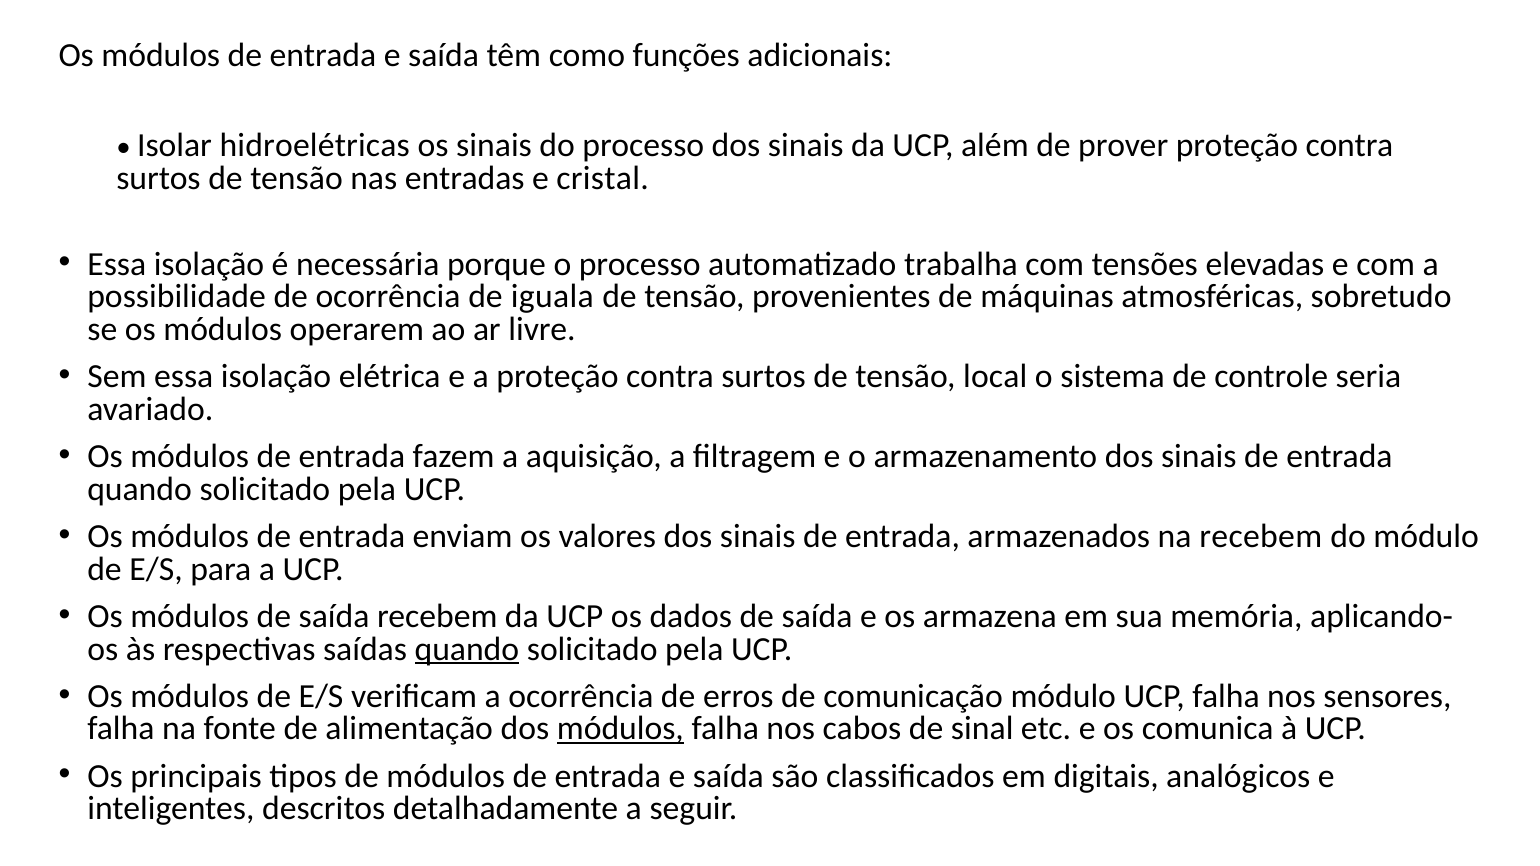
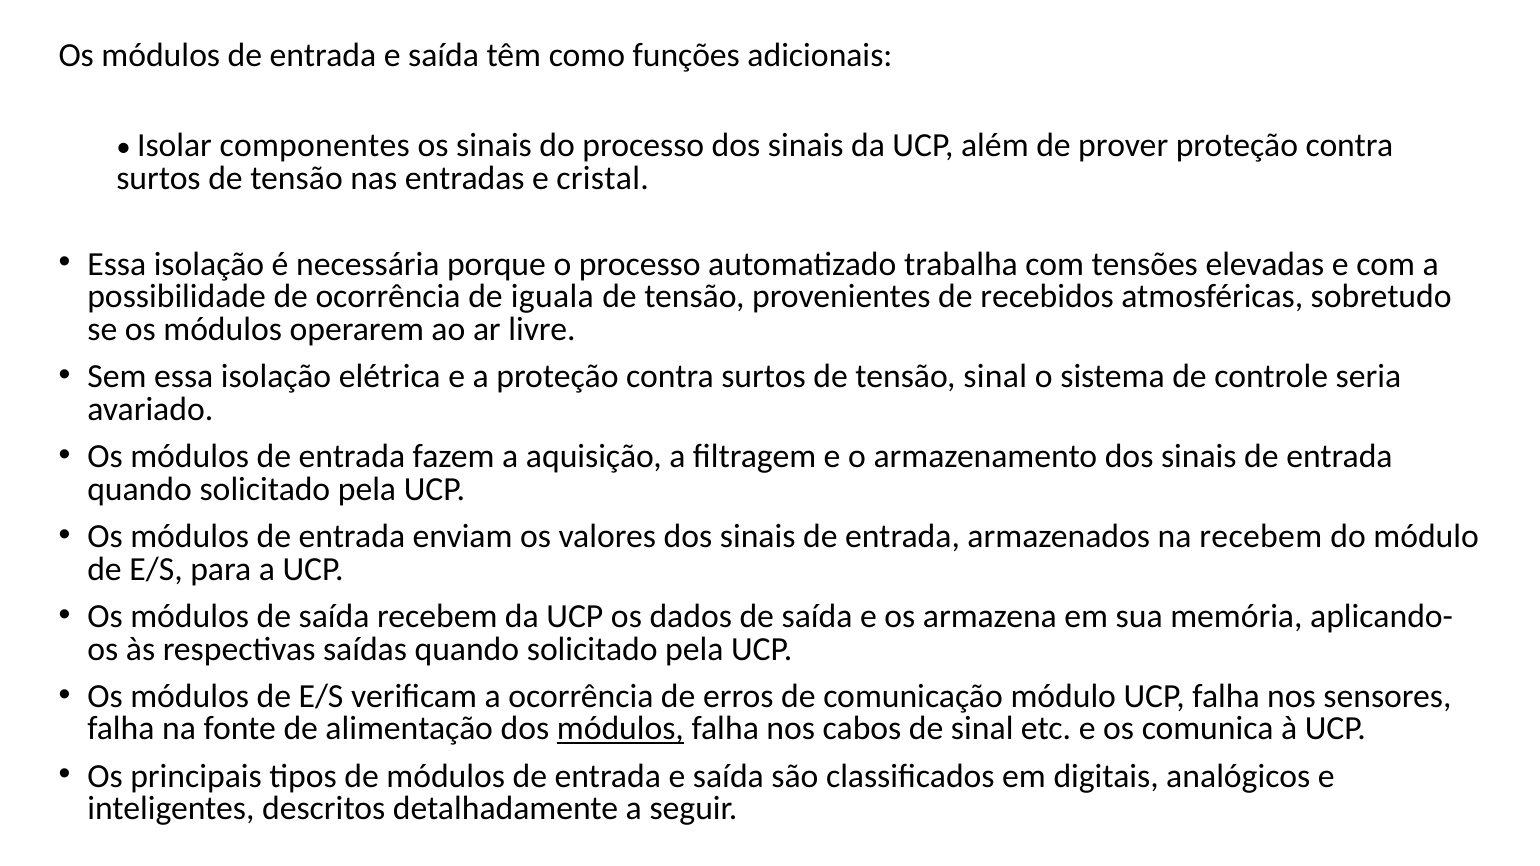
hidroelétricas: hidroelétricas -> componentes (315, 146)
máquinas: máquinas -> recebidos (1047, 297)
tensão local: local -> sinal (995, 377)
quando underline: present -> none (467, 649)
